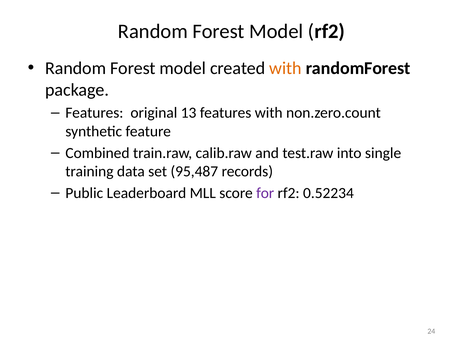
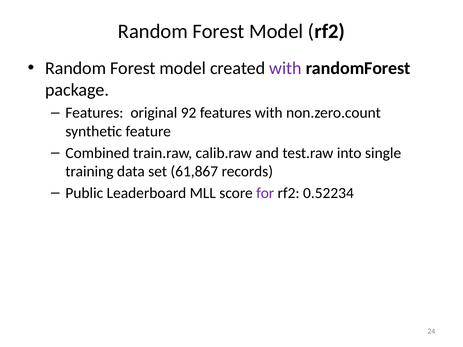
with colour: orange -> purple (286, 68)
13: 13 -> 92 (189, 113)
95,487: 95,487 -> 61,867 (194, 172)
